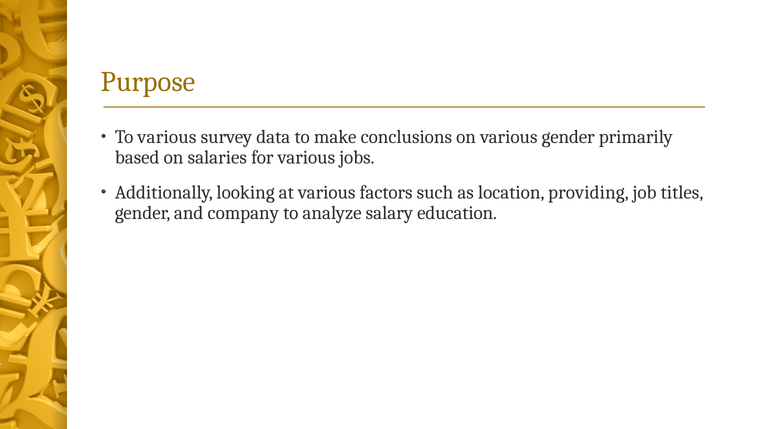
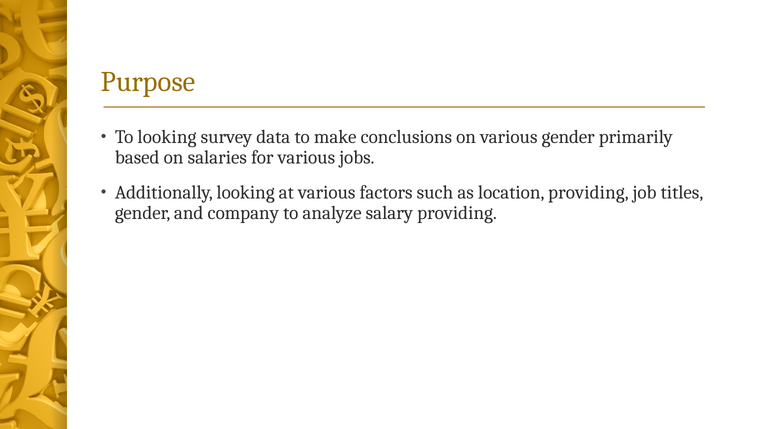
To various: various -> looking (167, 137)
salary education: education -> providing (457, 213)
